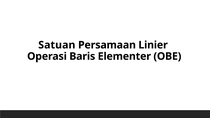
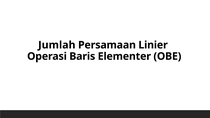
Satuan: Satuan -> Jumlah (57, 45)
